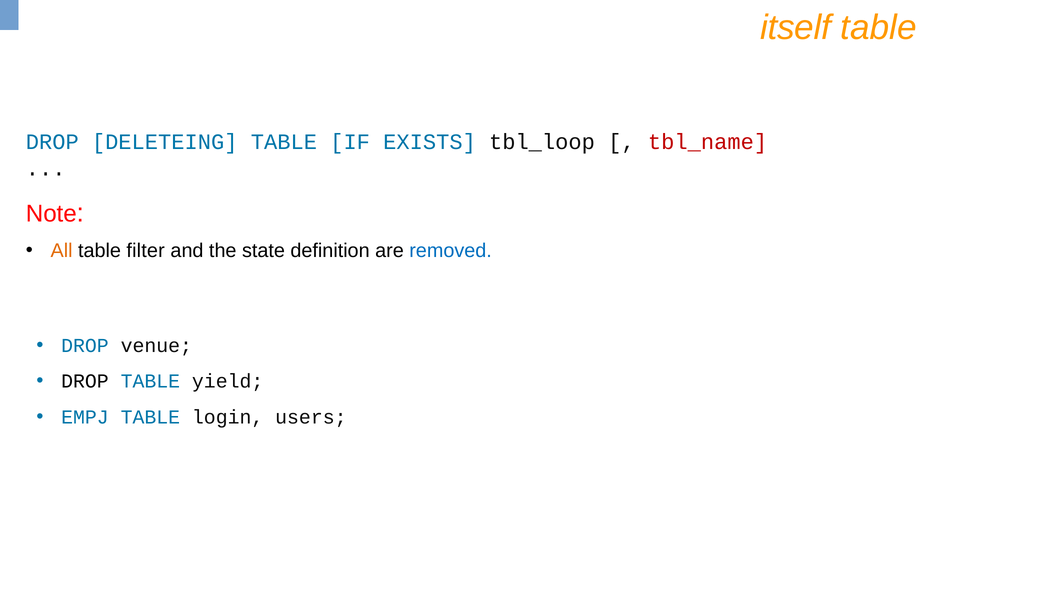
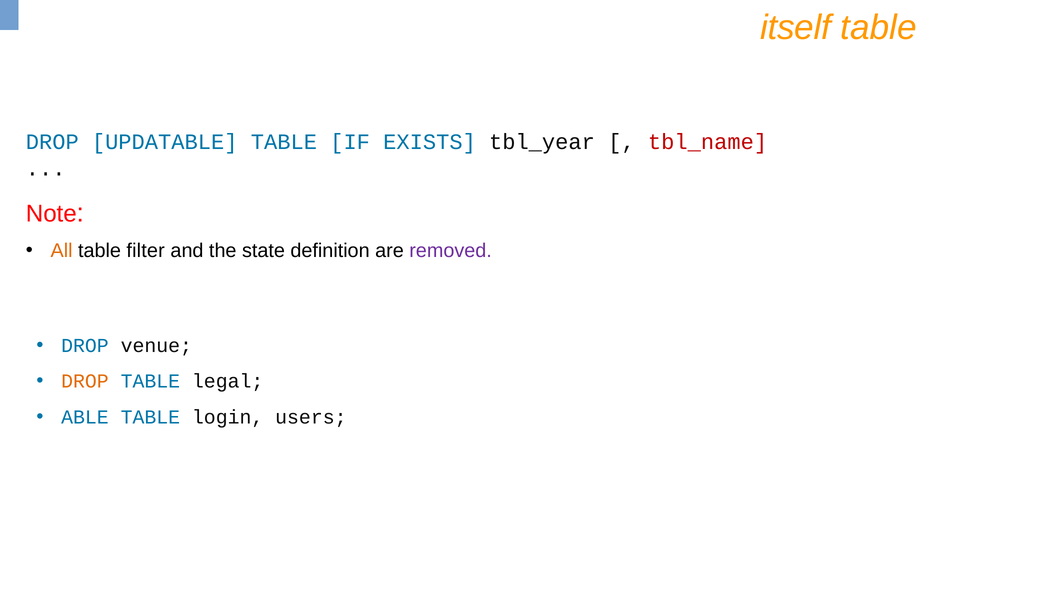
DELETEING: DELETEING -> UPDATABLE (165, 142)
tbl_loop: tbl_loop -> tbl_year (542, 142)
removed colour: blue -> purple (451, 251)
DROP colour: black -> orange (85, 381)
yield: yield -> legal (228, 381)
EMPJ: EMPJ -> ABLE (85, 417)
